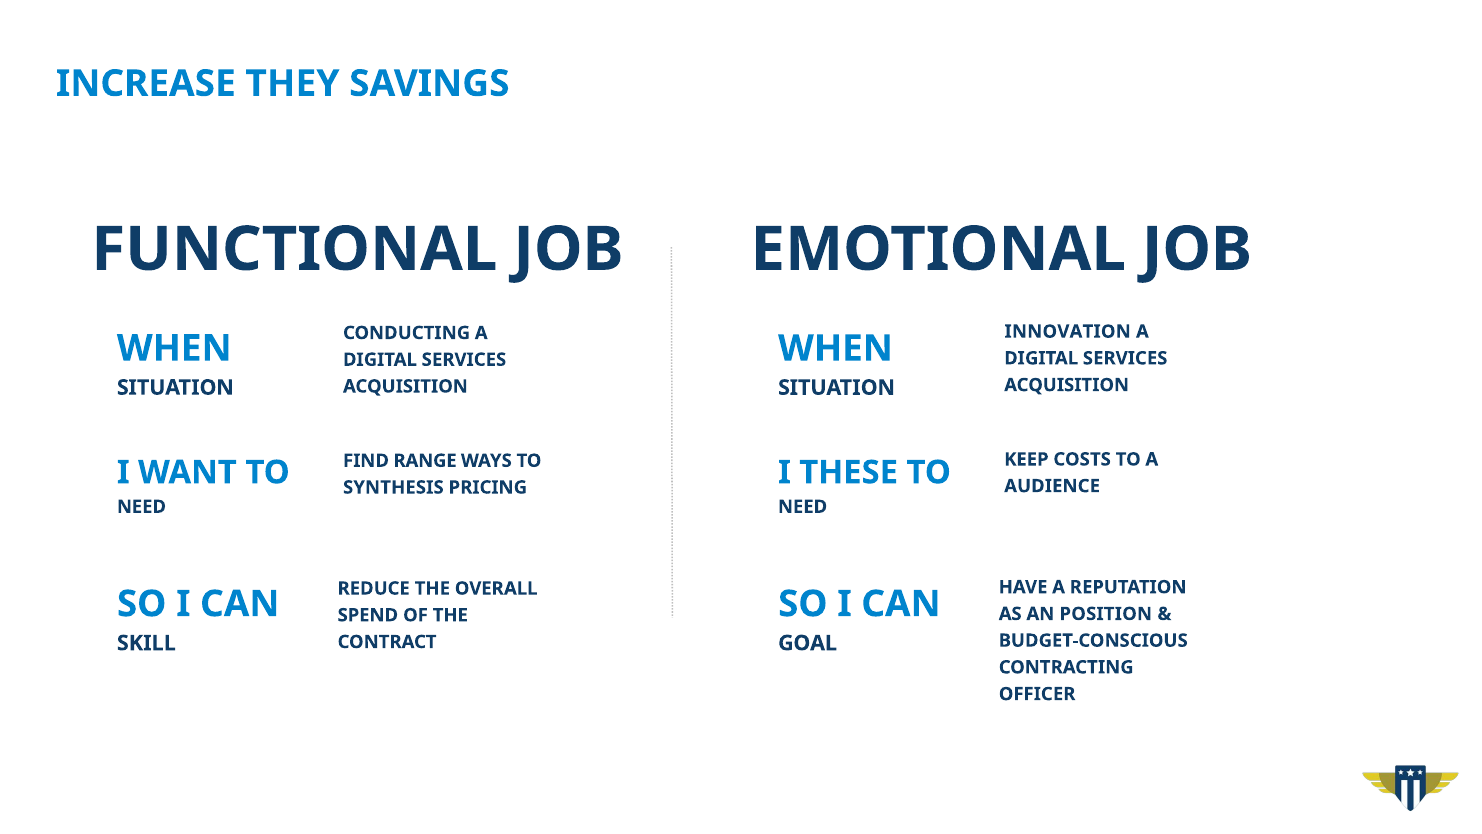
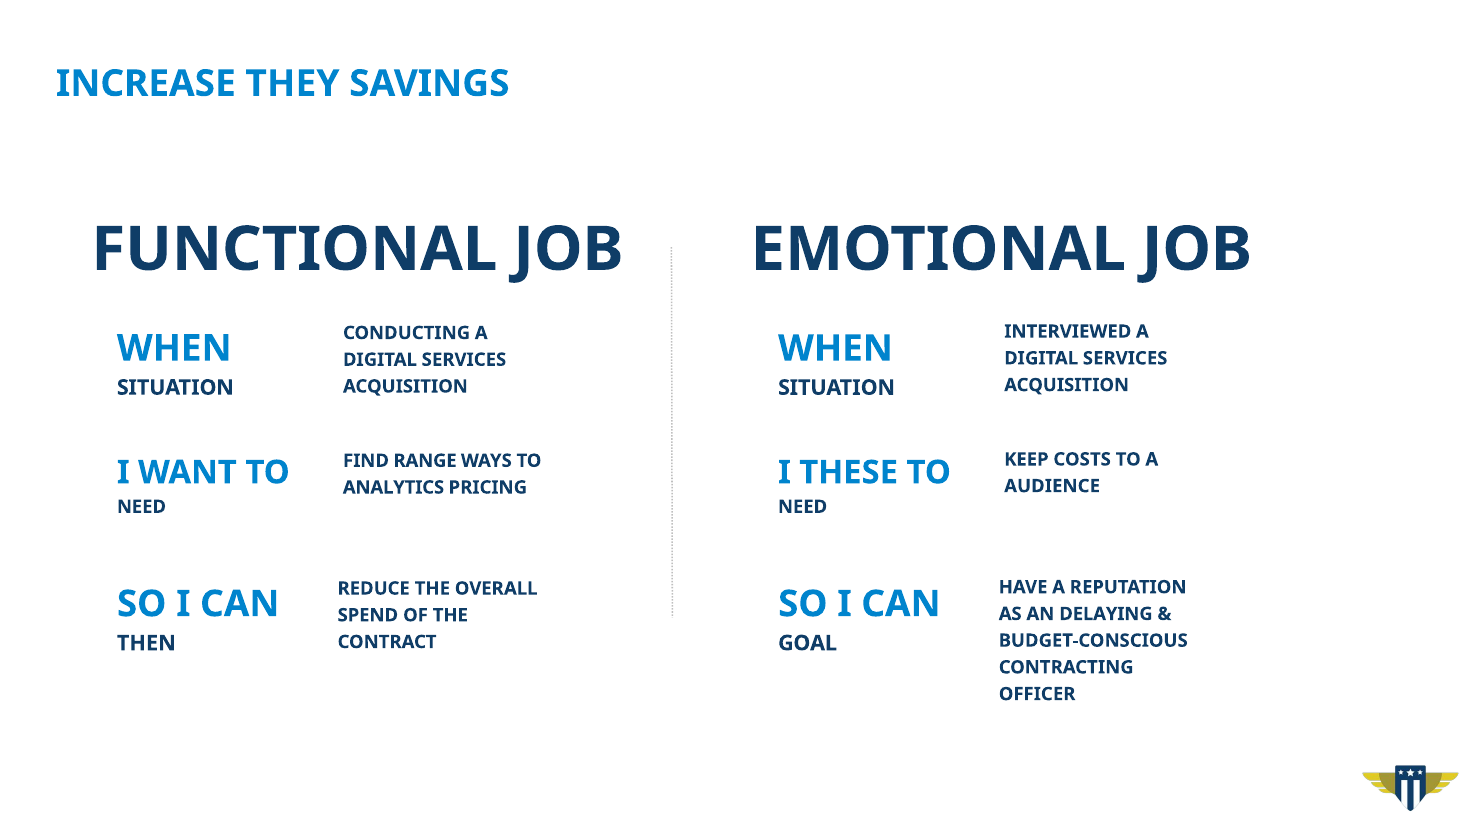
INNOVATION: INNOVATION -> INTERVIEWED (1068, 331)
SYNTHESIS: SYNTHESIS -> ANALYTICS (393, 487)
POSITION: POSITION -> DELAYING (1106, 614)
SKILL: SKILL -> THEN (146, 643)
